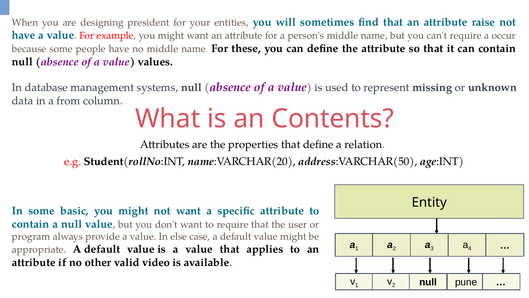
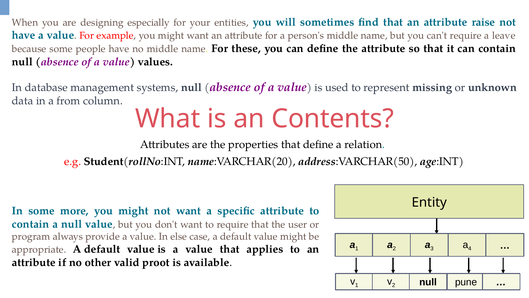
president: president -> especially (149, 22)
occur: occur -> leave (504, 36)
basic: basic -> more (75, 211)
video: video -> proot (156, 262)
